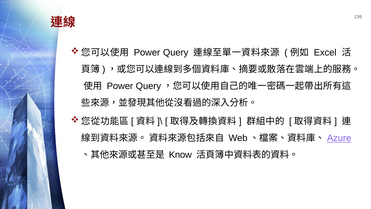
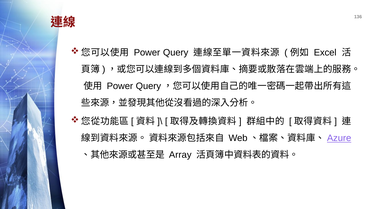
Know: Know -> Array (180, 155)
